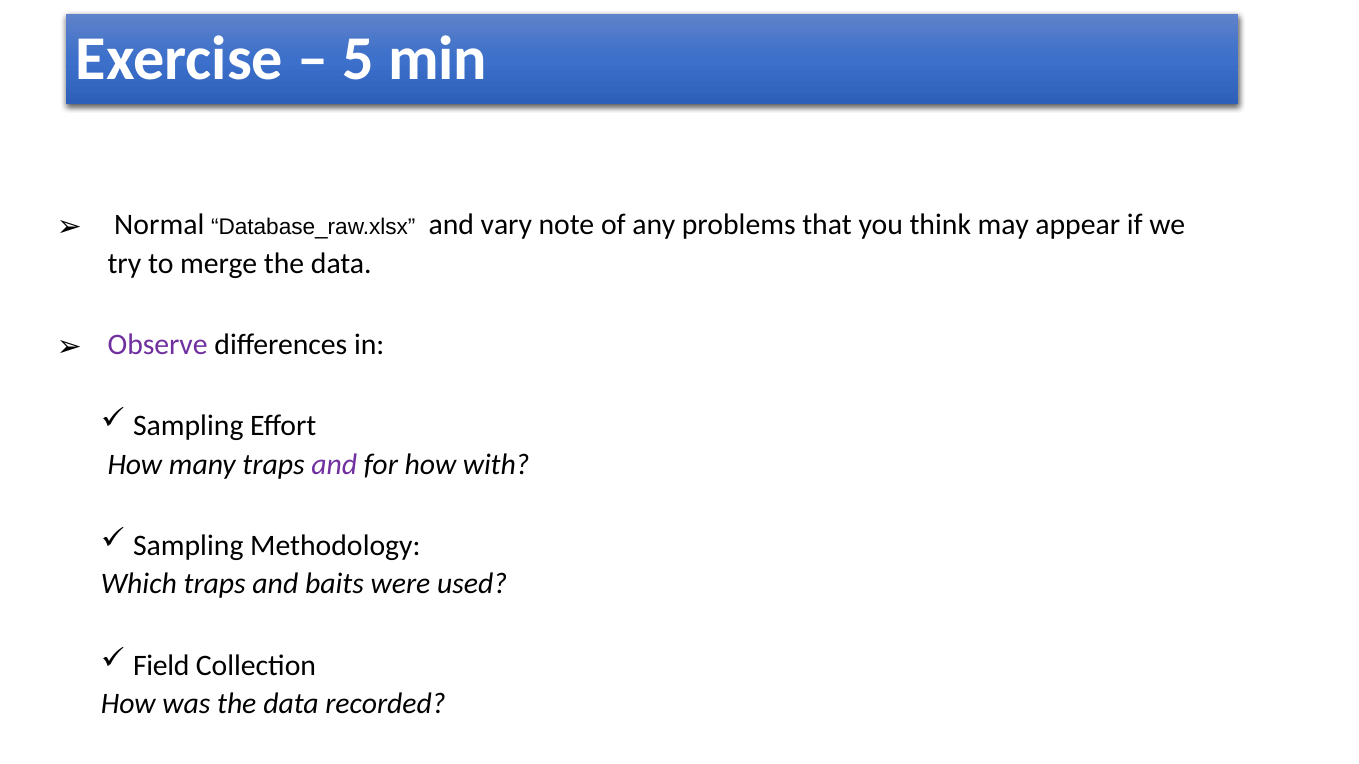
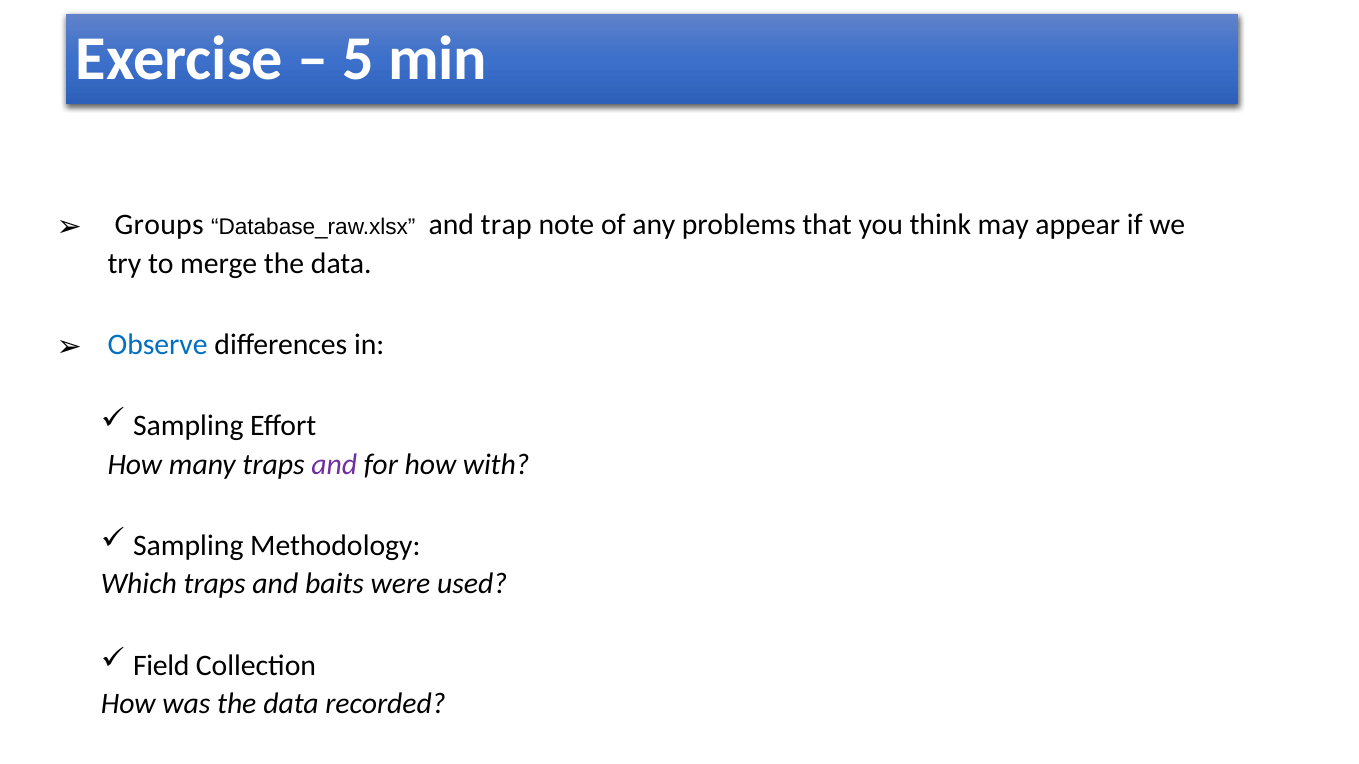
Normal: Normal -> Groups (159, 225)
vary: vary -> trap (506, 225)
Observe colour: purple -> blue (158, 345)
